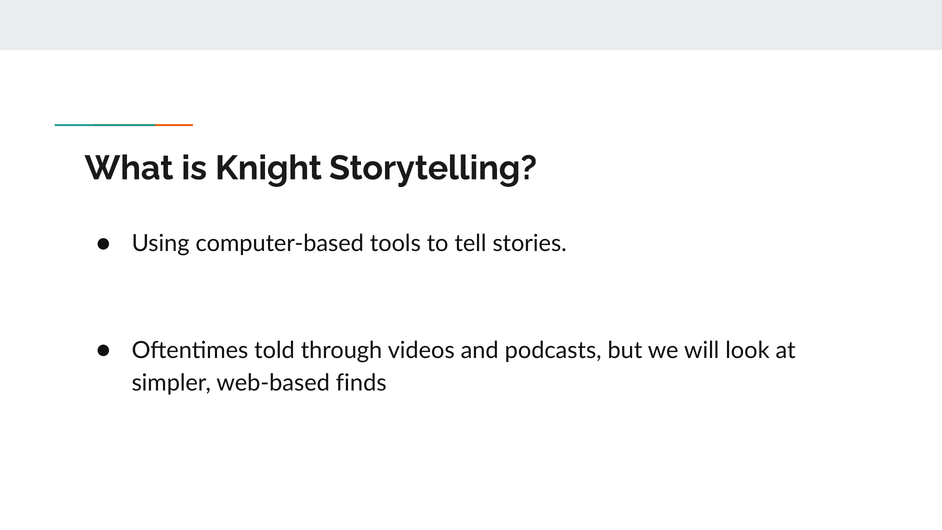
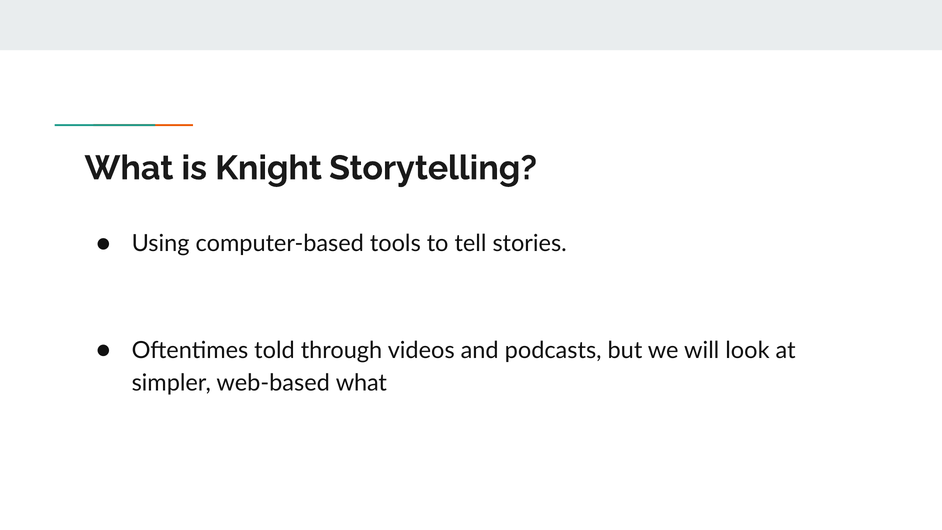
web-based finds: finds -> what (361, 383)
